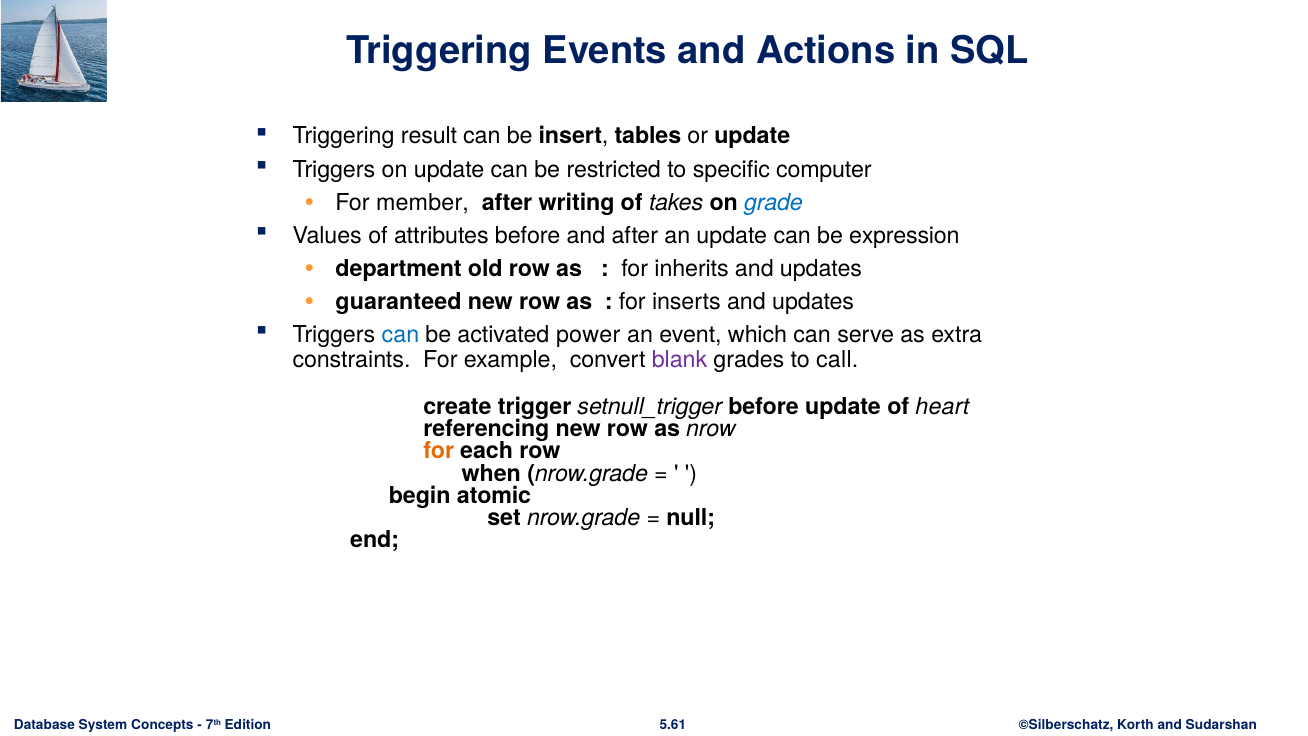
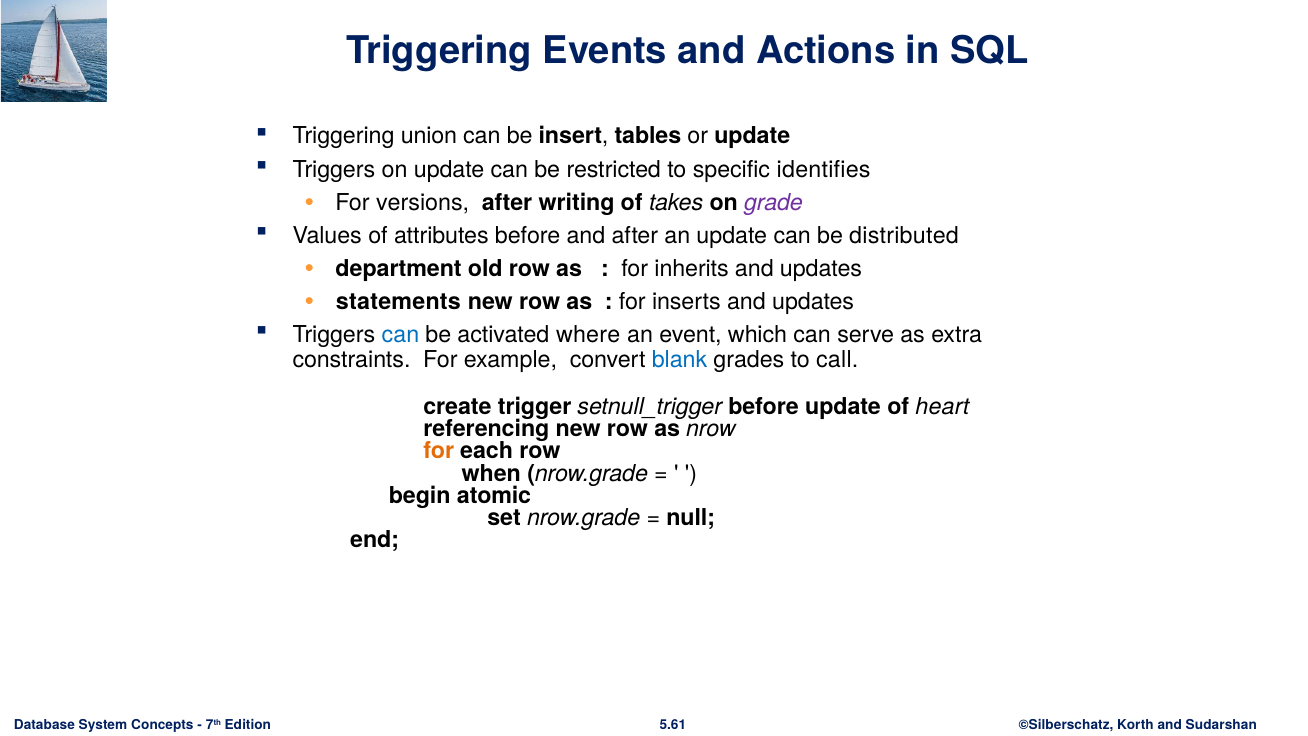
result: result -> union (429, 136)
computer: computer -> identifies (824, 169)
member: member -> versions (423, 202)
grade colour: blue -> purple (773, 202)
expression: expression -> distributed (904, 236)
guaranteed: guaranteed -> statements (398, 302)
power: power -> where (588, 335)
blank colour: purple -> blue (680, 360)
